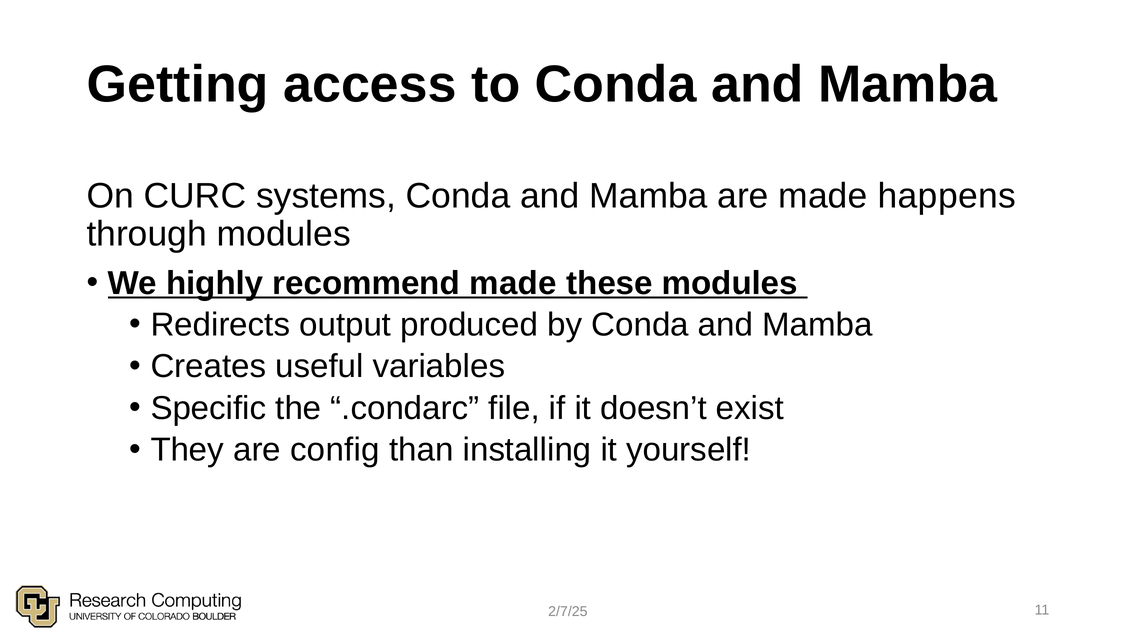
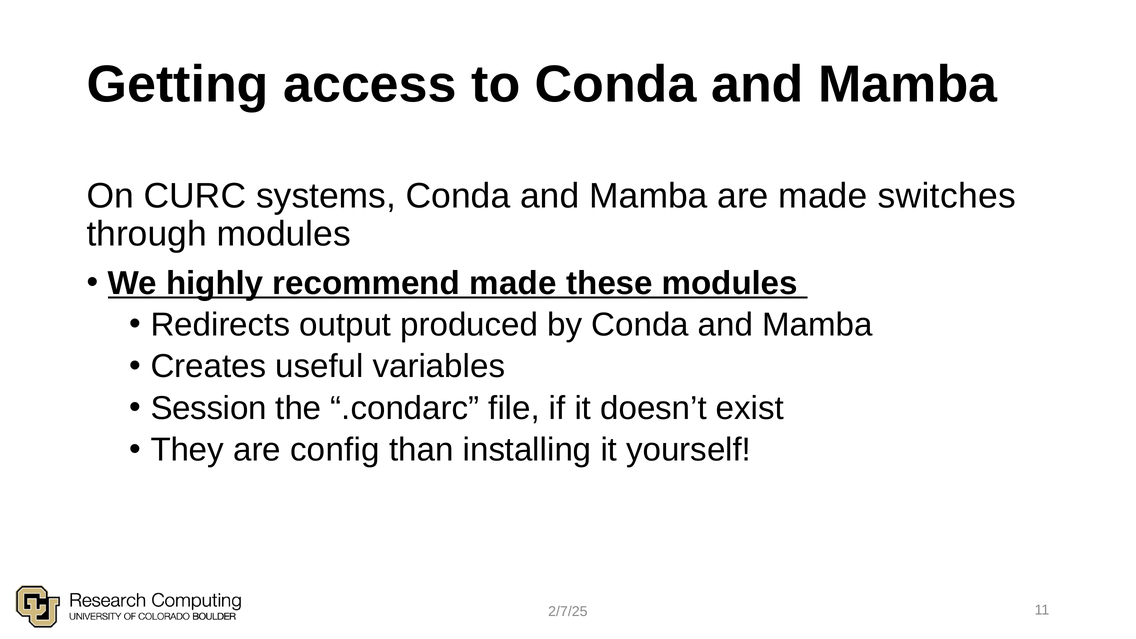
happens: happens -> switches (947, 196)
Specific: Specific -> Session (209, 408)
